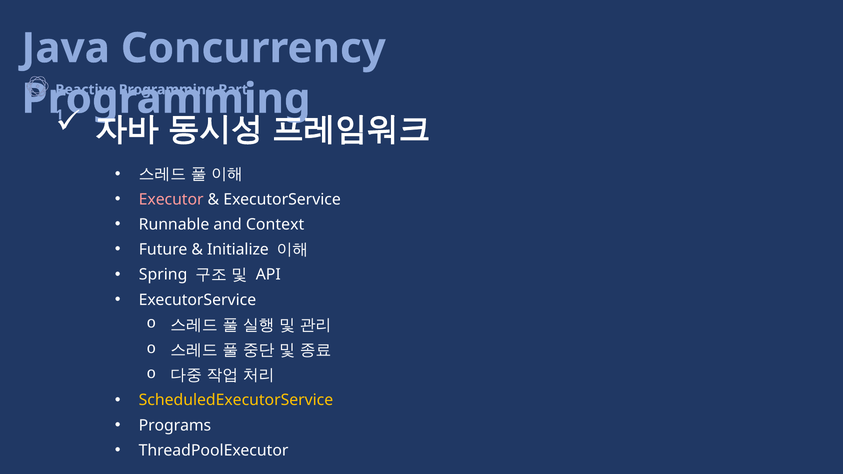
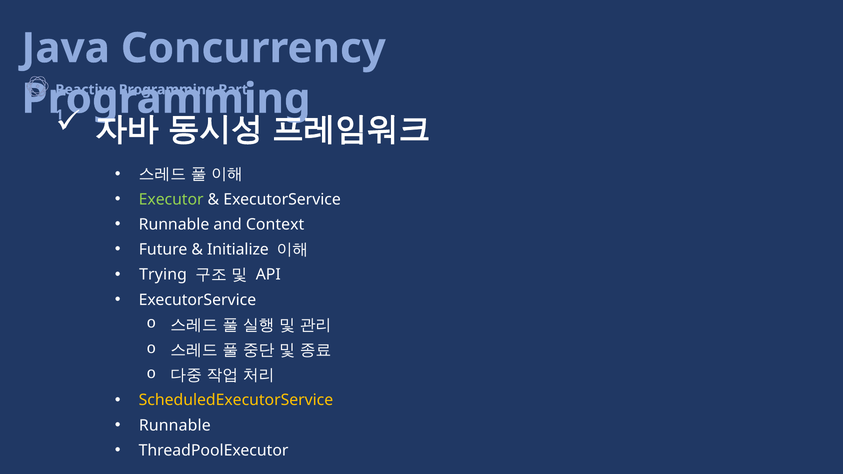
Executor colour: pink -> light green (171, 199)
Spring: Spring -> Trying (163, 275)
Programs: Programs -> Runnable (175, 426)
